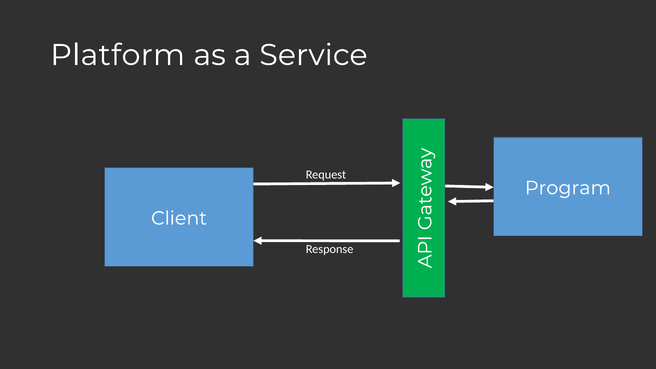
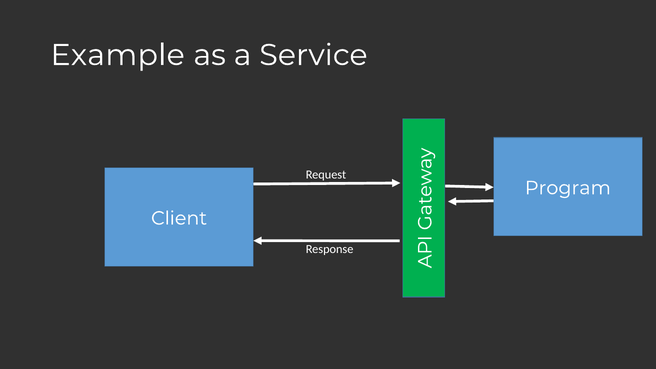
Platform: Platform -> Example (118, 55)
